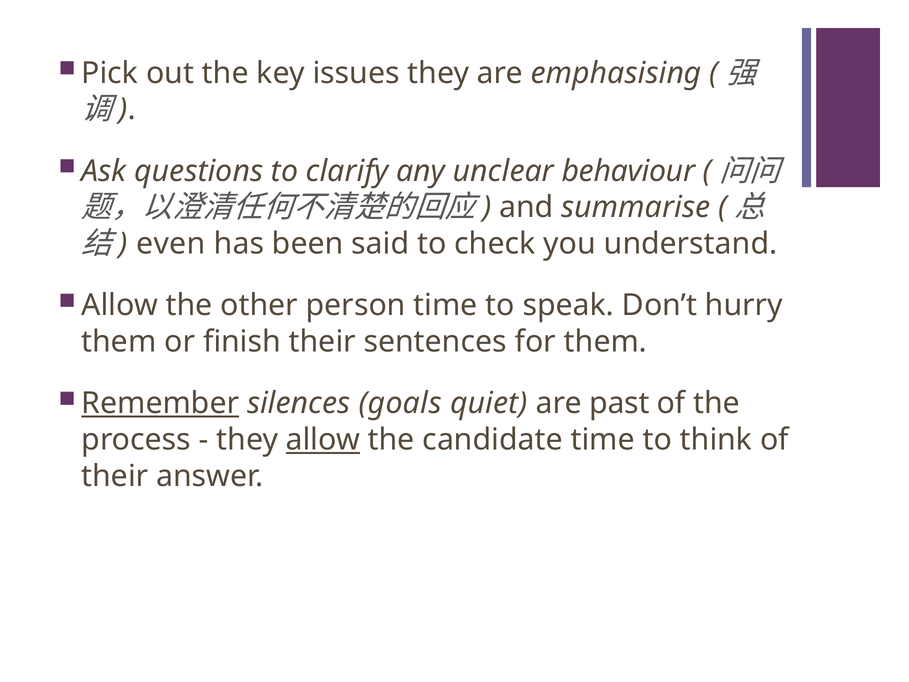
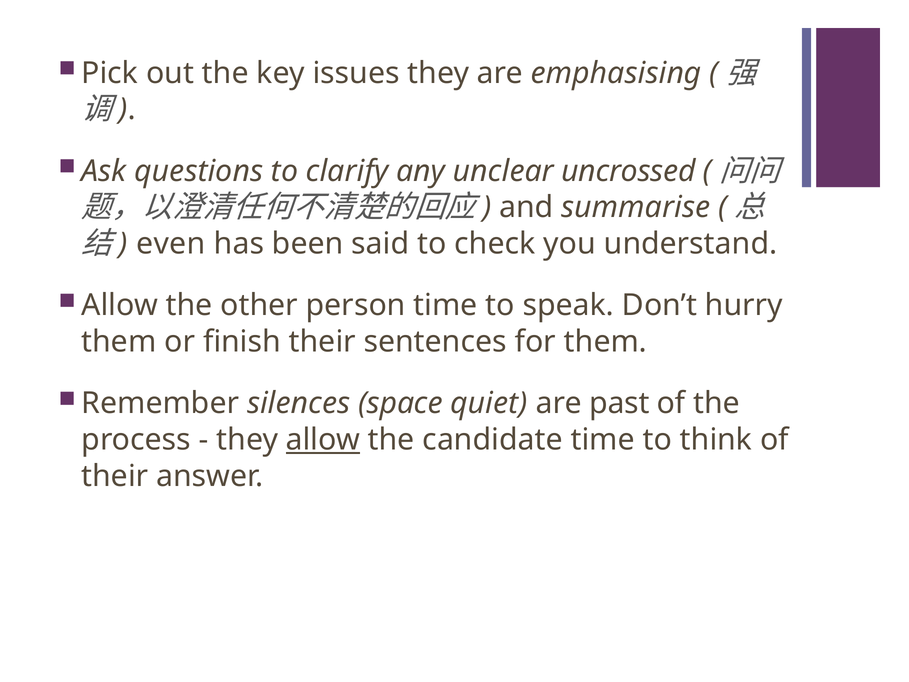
behaviour: behaviour -> uncrossed (628, 171)
Remember underline: present -> none (160, 403)
goals: goals -> space (400, 403)
